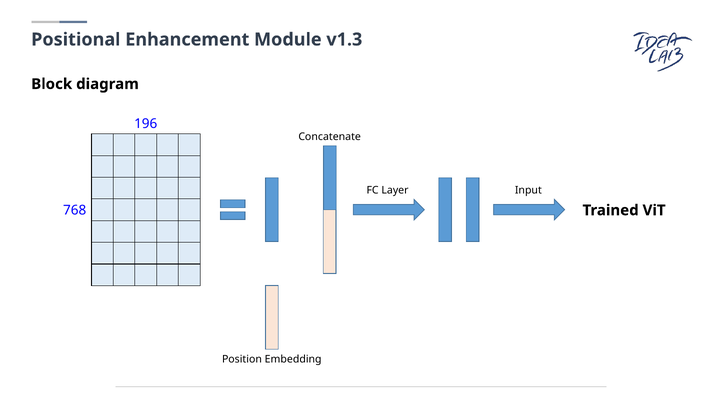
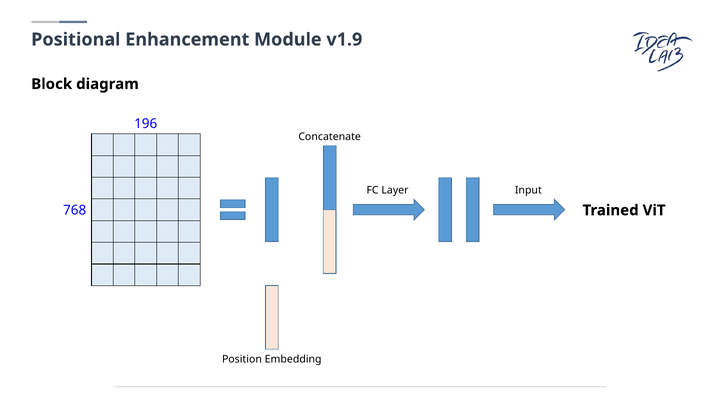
v1.3: v1.3 -> v1.9 (344, 40)
